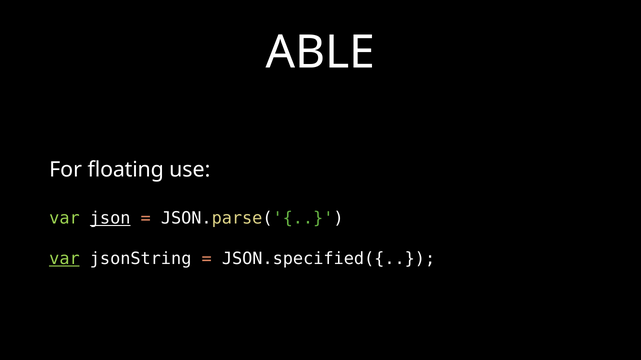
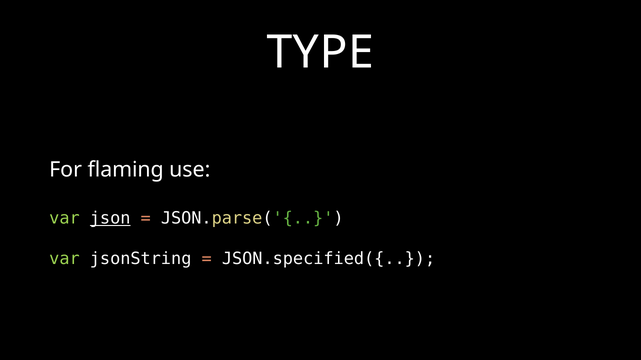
ABLE: ABLE -> TYPE (320, 53)
floating: floating -> flaming (126, 170)
var underline: present -> none (64, 259)
